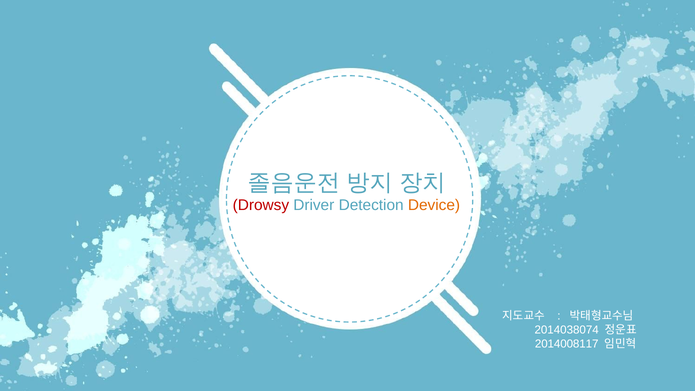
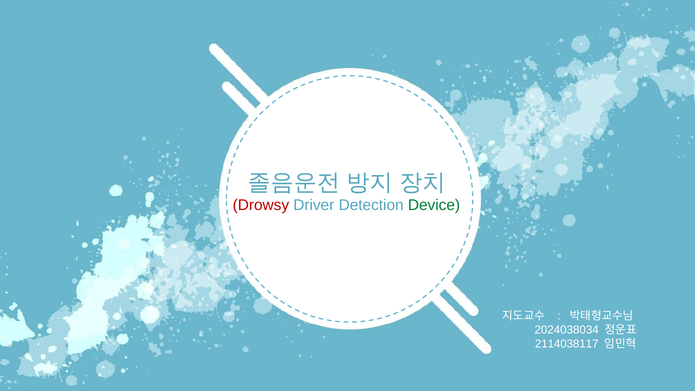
Device colour: orange -> green (434, 205)
2014038074: 2014038074 -> 2024038034 (567, 330)
2014008117: 2014008117 -> 2114038117 (567, 344)
